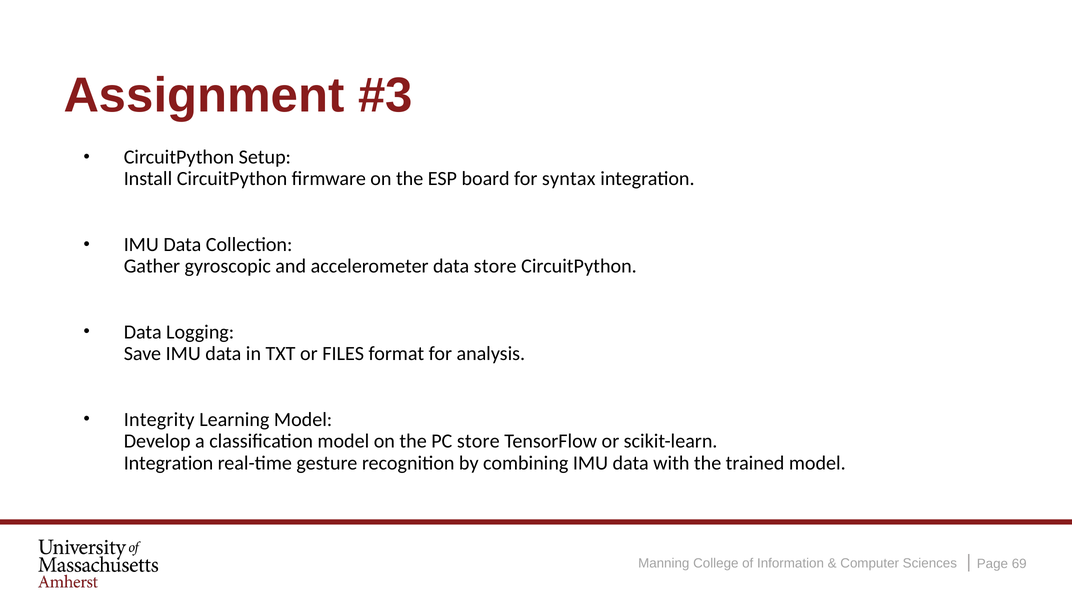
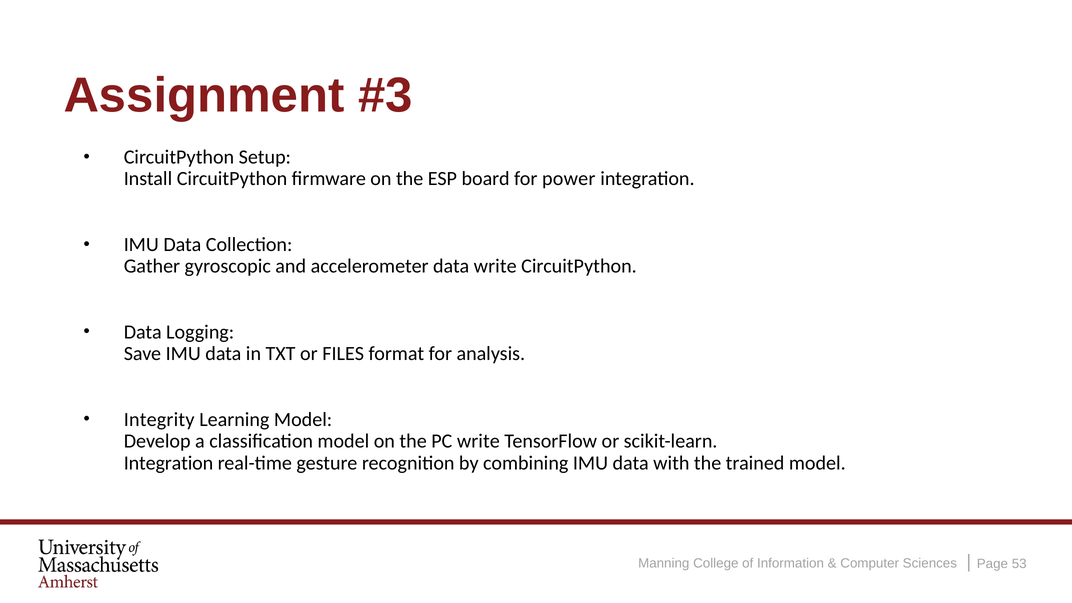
syntax: syntax -> power (569, 179)
data store: store -> write (495, 266)
PC store: store -> write (478, 441)
69: 69 -> 53 (1019, 564)
